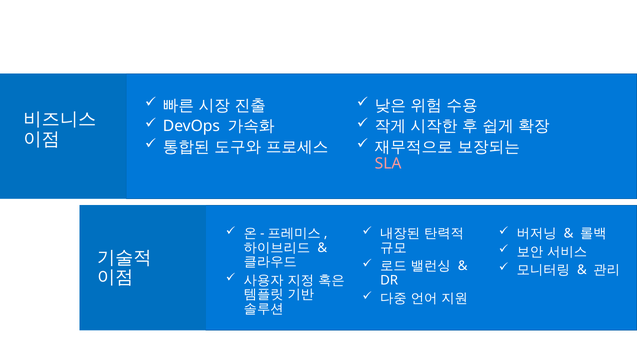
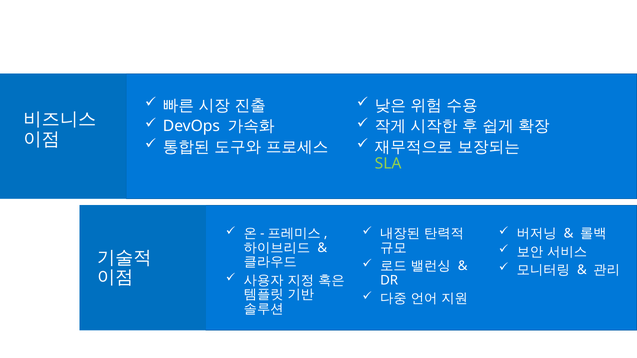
SLA colour: pink -> light green (388, 164)
